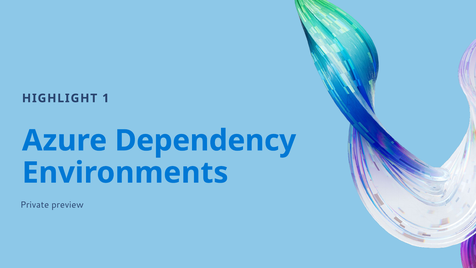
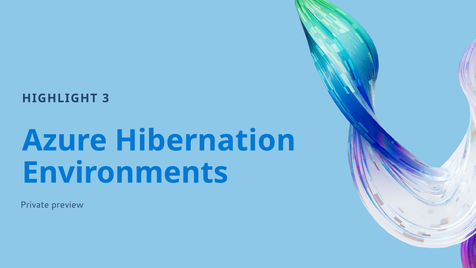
1: 1 -> 3 (106, 98)
Dependency: Dependency -> Hibernation (205, 140)
